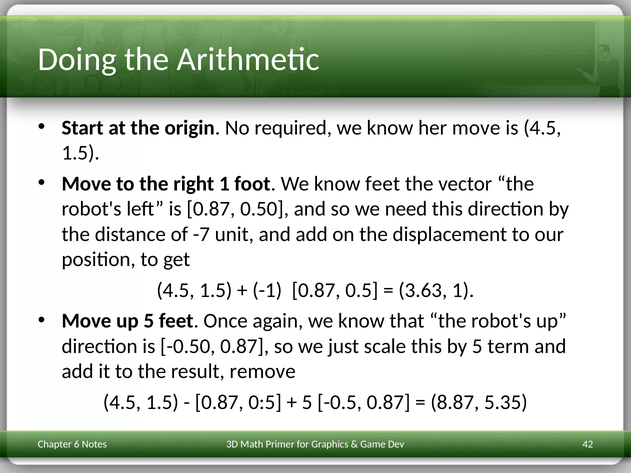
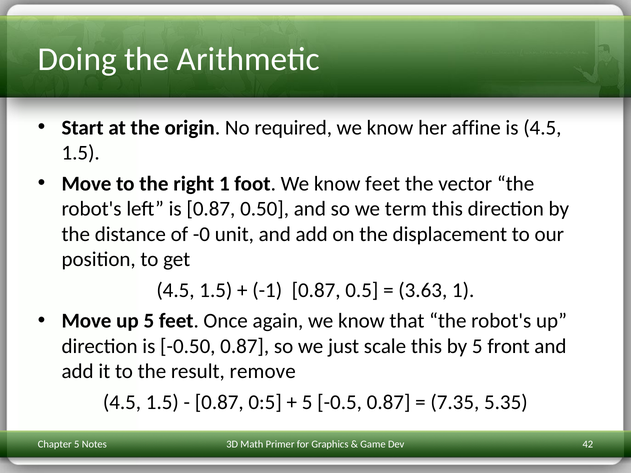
her move: move -> affine (476, 128)
need: need -> term (406, 209)
-7: -7 -> -0 (201, 234)
term: term -> front (509, 346)
8.87: 8.87 -> 7.35 (455, 403)
Chapter 6: 6 -> 5 (77, 444)
